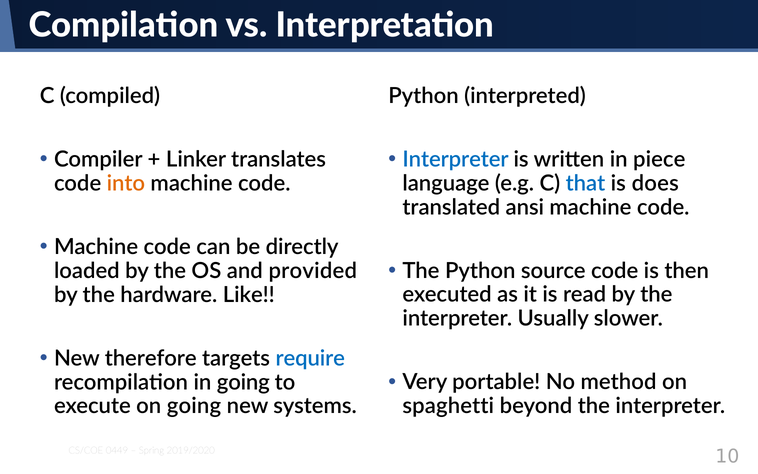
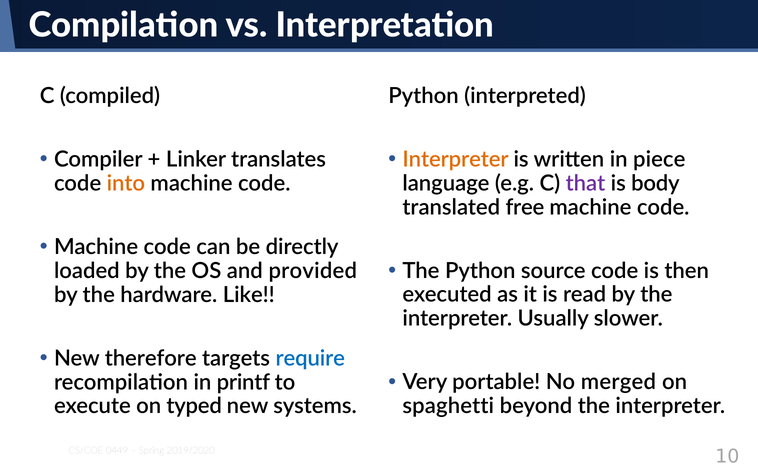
Interpreter colour: blue -> orange (456, 159)
that colour: blue -> purple (585, 183)
does: does -> body (655, 183)
ansi: ansi -> free (525, 207)
method: method -> merged (618, 382)
in going: going -> printf (243, 382)
on going: going -> typed (194, 406)
